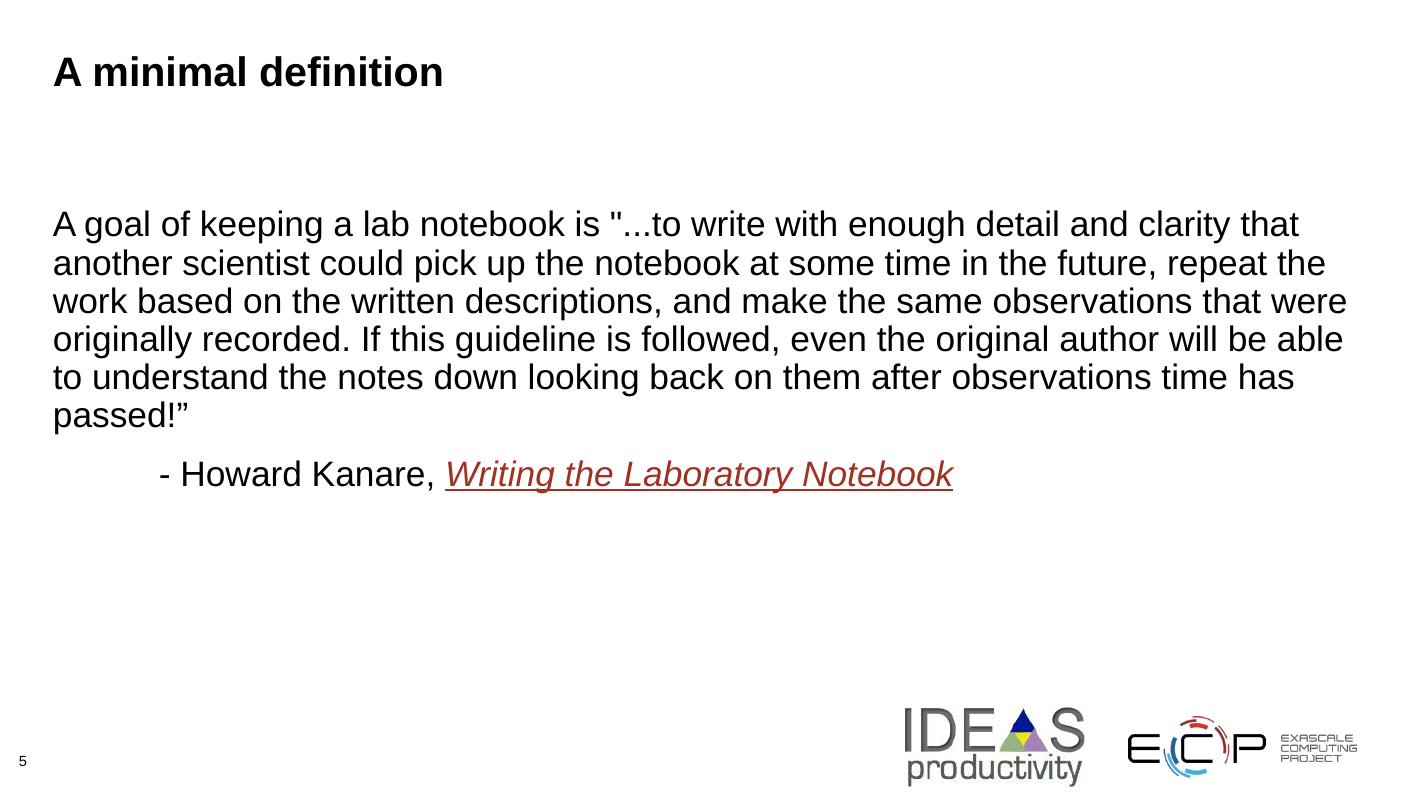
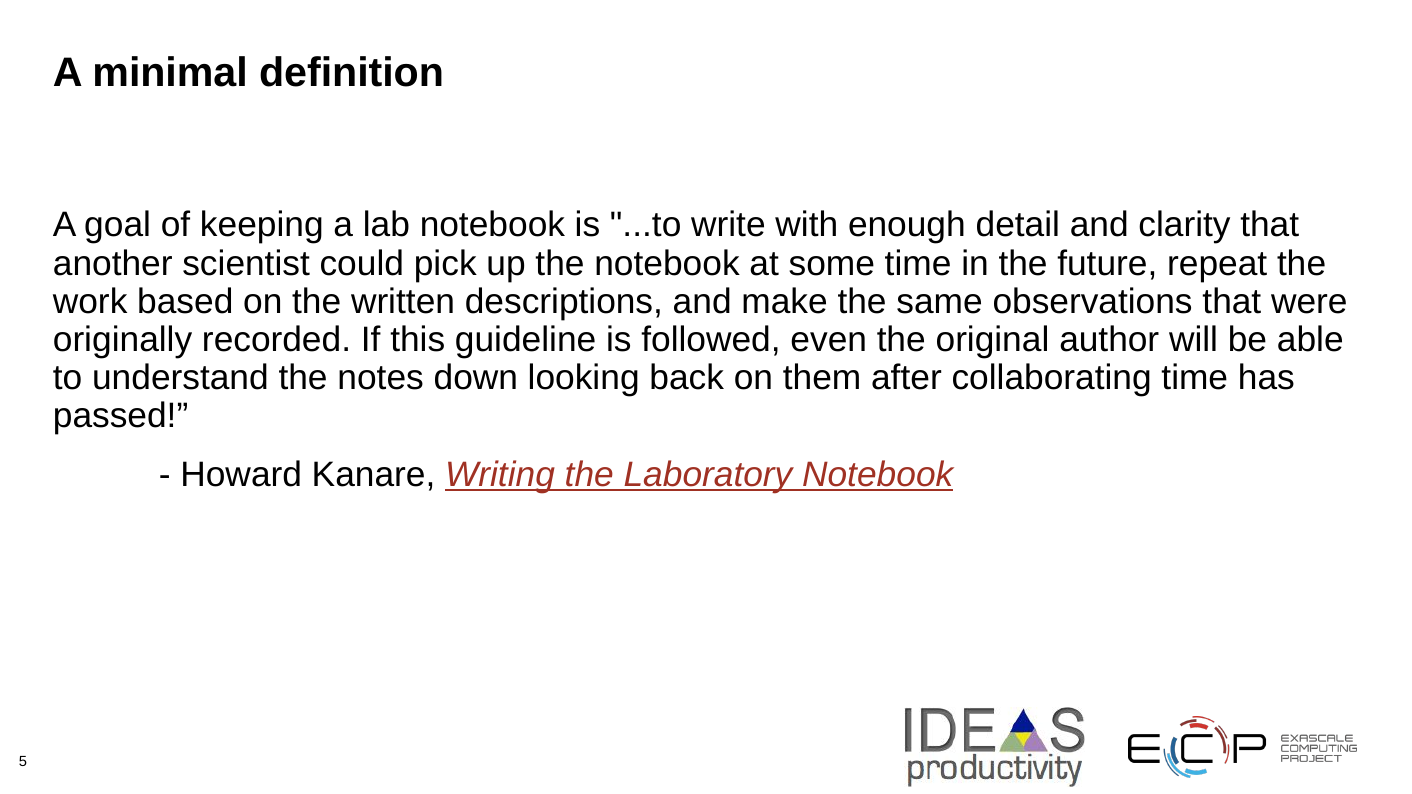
after observations: observations -> collaborating (1052, 378)
